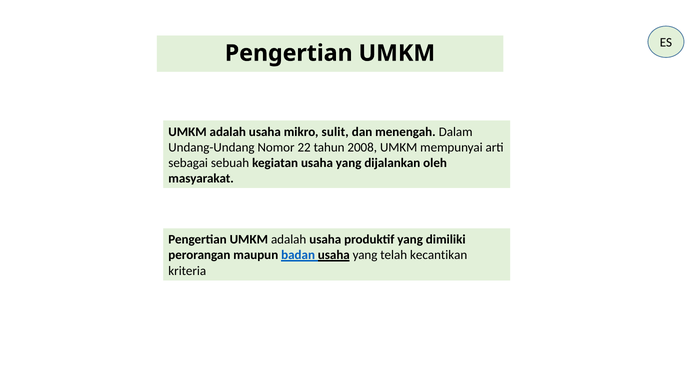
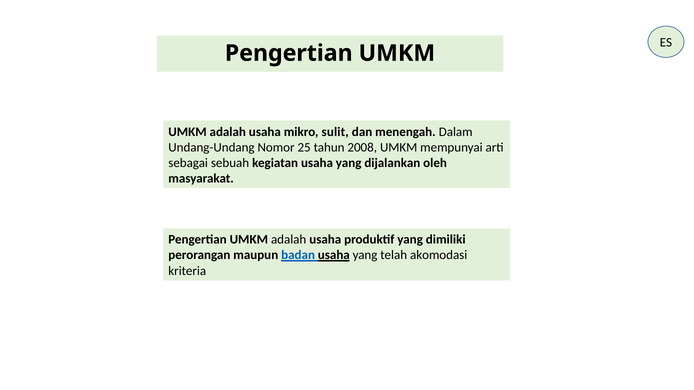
22: 22 -> 25 (304, 147)
kecantikan: kecantikan -> akomodasi (439, 255)
